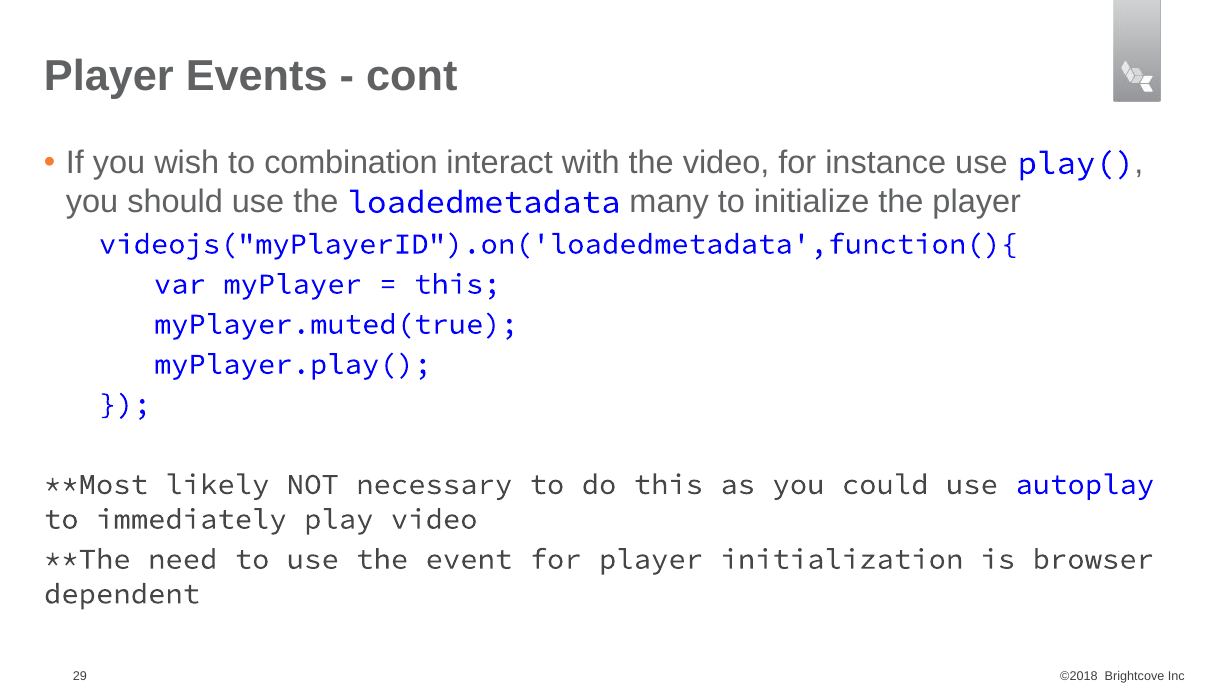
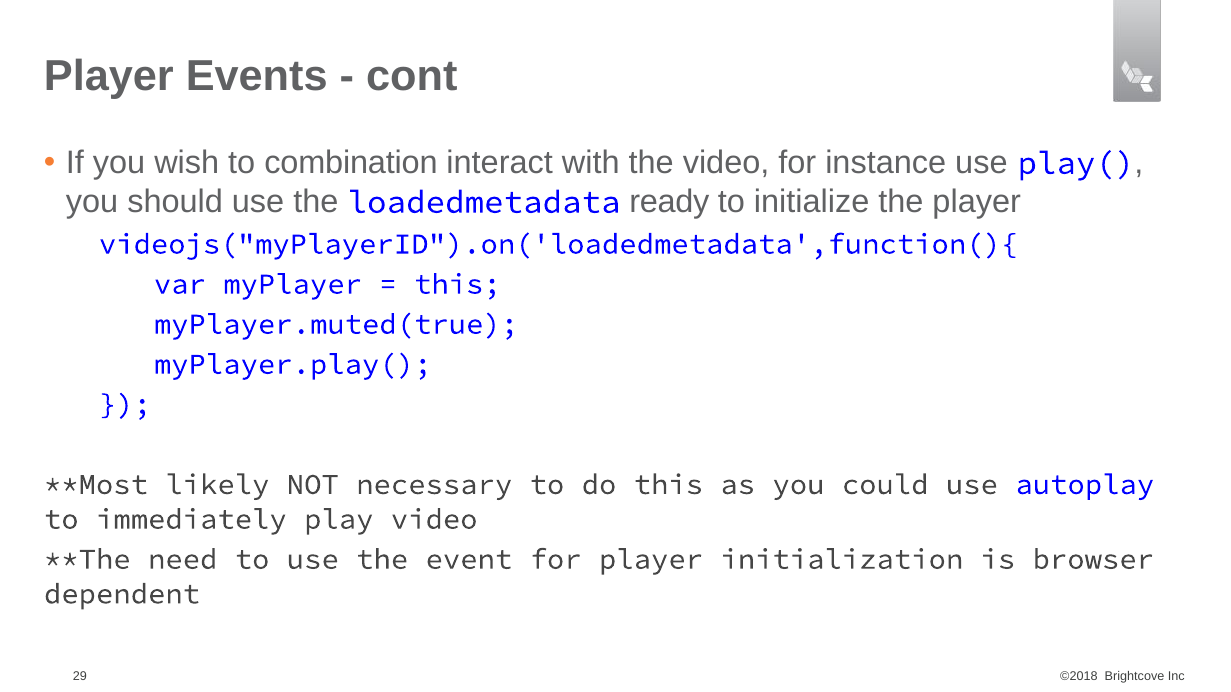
many: many -> ready (669, 202)
